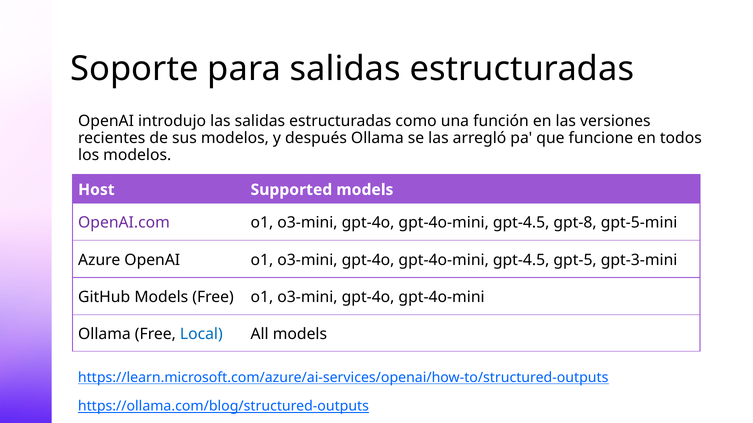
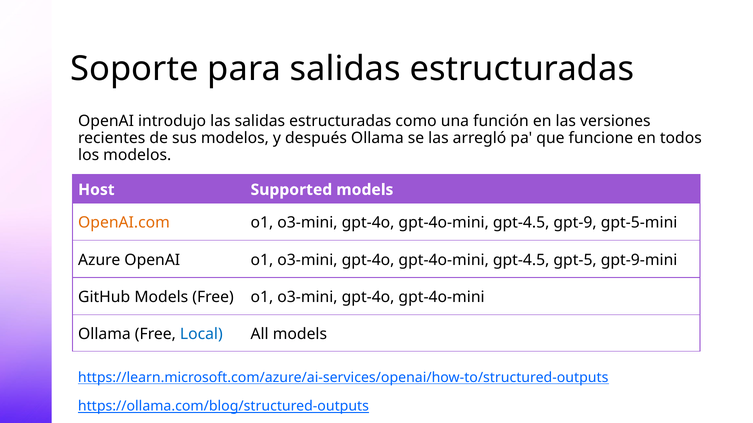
OpenAI.com colour: purple -> orange (124, 223)
gpt-8: gpt-8 -> gpt-9 (575, 223)
gpt-3-mini: gpt-3-mini -> gpt-9-mini (639, 260)
